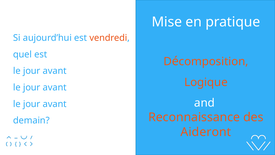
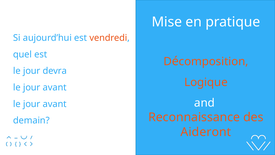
avant: avant -> devra (55, 71)
